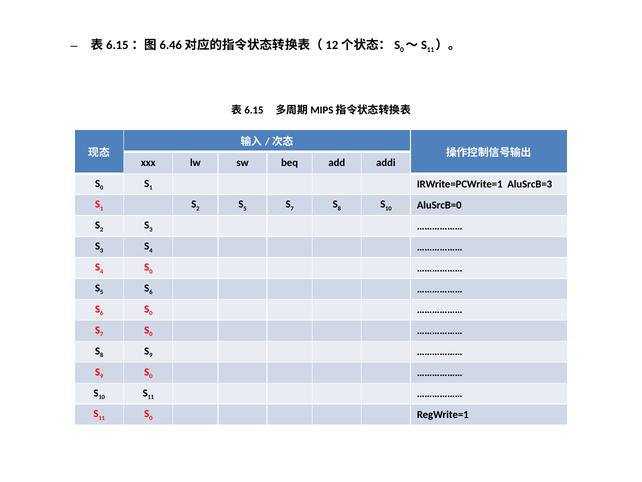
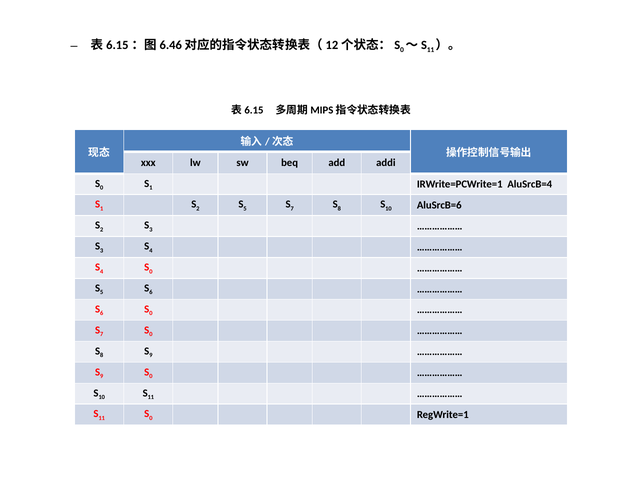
AluSrcB=3: AluSrcB=3 -> AluSrcB=4 (530, 184)
AluSrcB=0: AluSrcB=0 -> AluSrcB=6 (439, 205)
